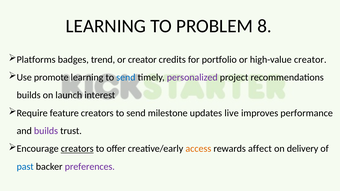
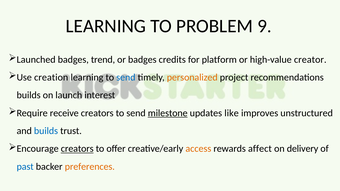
8: 8 -> 9 (262, 26)
Platforms: Platforms -> Launched (36, 60)
or creator: creator -> badges (142, 60)
portfolio: portfolio -> platform (219, 60)
promote: promote -> creation (51, 77)
personalized colour: purple -> orange (192, 77)
feature: feature -> receive (64, 113)
milestone underline: none -> present (168, 113)
live: live -> like (232, 113)
performance: performance -> unstructured (307, 113)
builds colour: purple -> blue (46, 131)
preferences colour: purple -> orange (90, 167)
